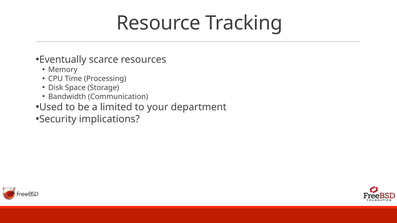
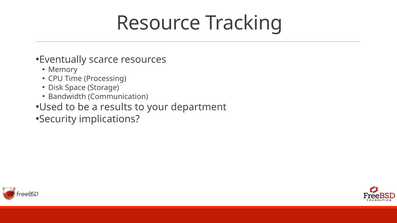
limited: limited -> results (116, 107)
